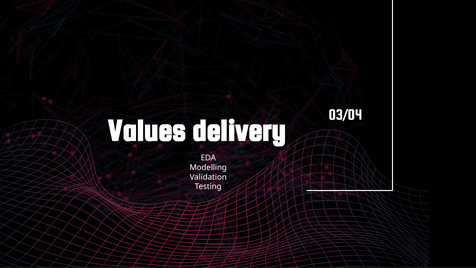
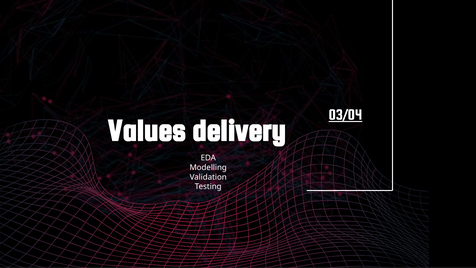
03/04 underline: none -> present (345, 114)
